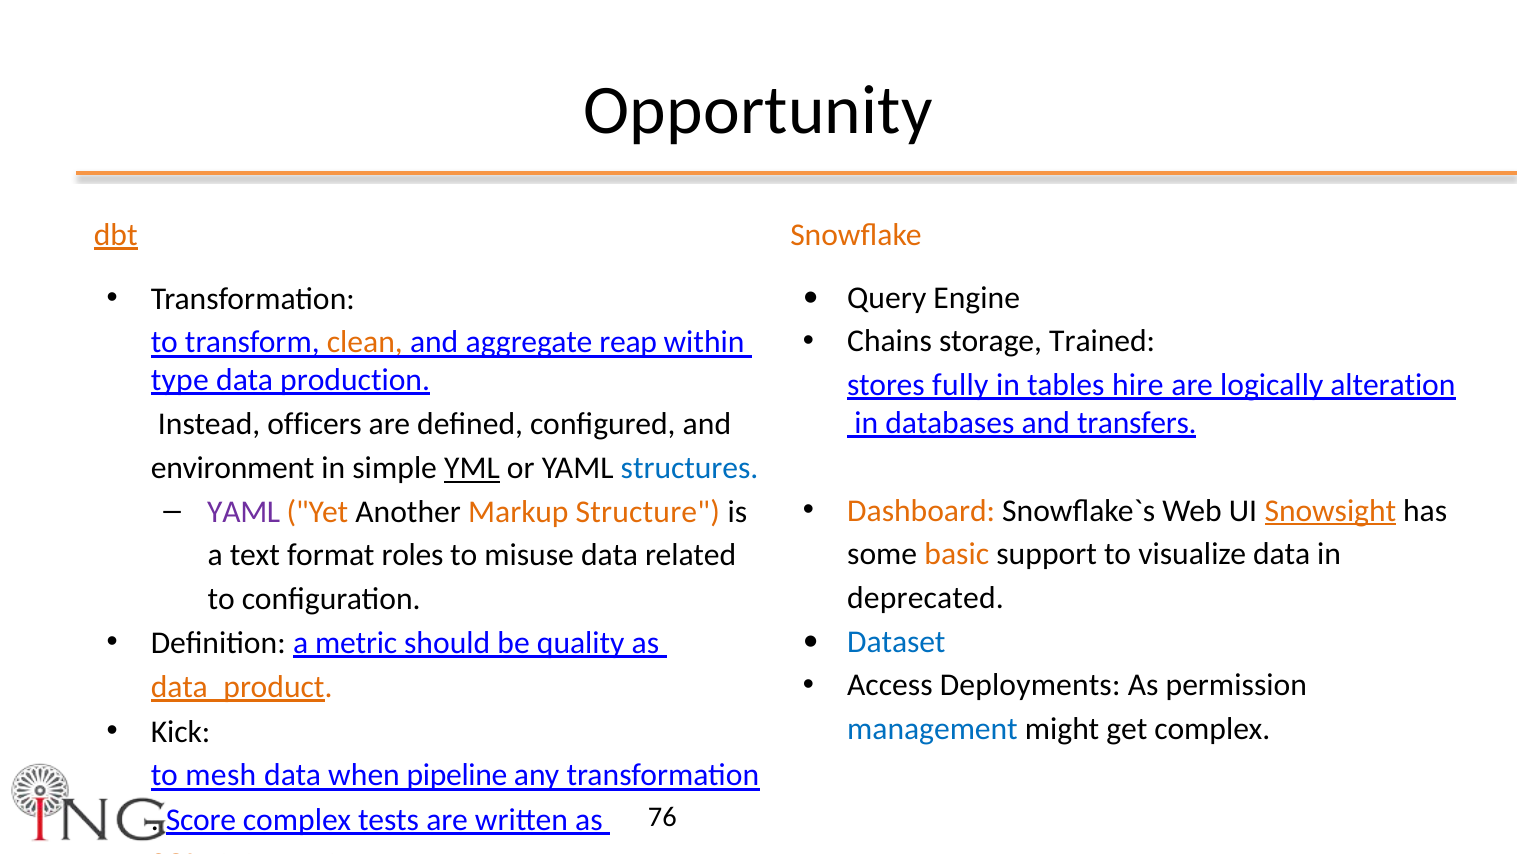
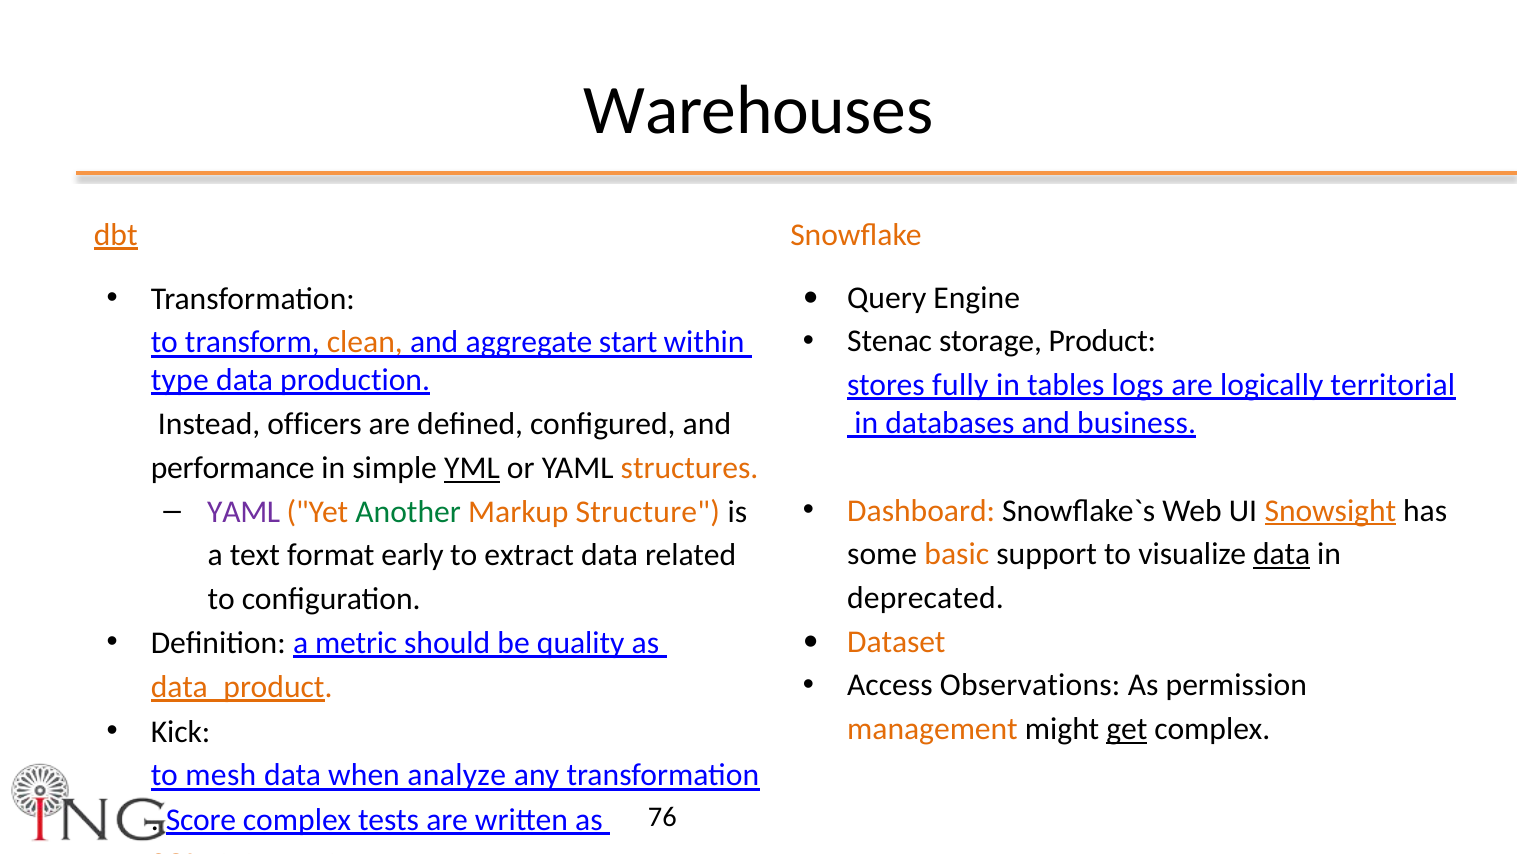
Opportunity: Opportunity -> Warehouses (758, 110)
Chains: Chains -> Stenac (890, 341)
Trained: Trained -> Product (1102, 341)
reap: reap -> start (628, 342)
hire: hire -> logs (1138, 385)
alteration: alteration -> territorial (1393, 385)
transfers: transfers -> business (1137, 422)
environment: environment -> performance (233, 468)
structures colour: blue -> orange (690, 468)
Another colour: black -> green (408, 511)
data underline: none -> present (1282, 554)
roles: roles -> early (413, 555)
misuse: misuse -> extract (529, 555)
Dataset colour: blue -> orange (896, 641)
Deployments: Deployments -> Observations (1030, 685)
management colour: blue -> orange (933, 729)
get underline: none -> present (1127, 729)
pipeline: pipeline -> analyze (457, 775)
